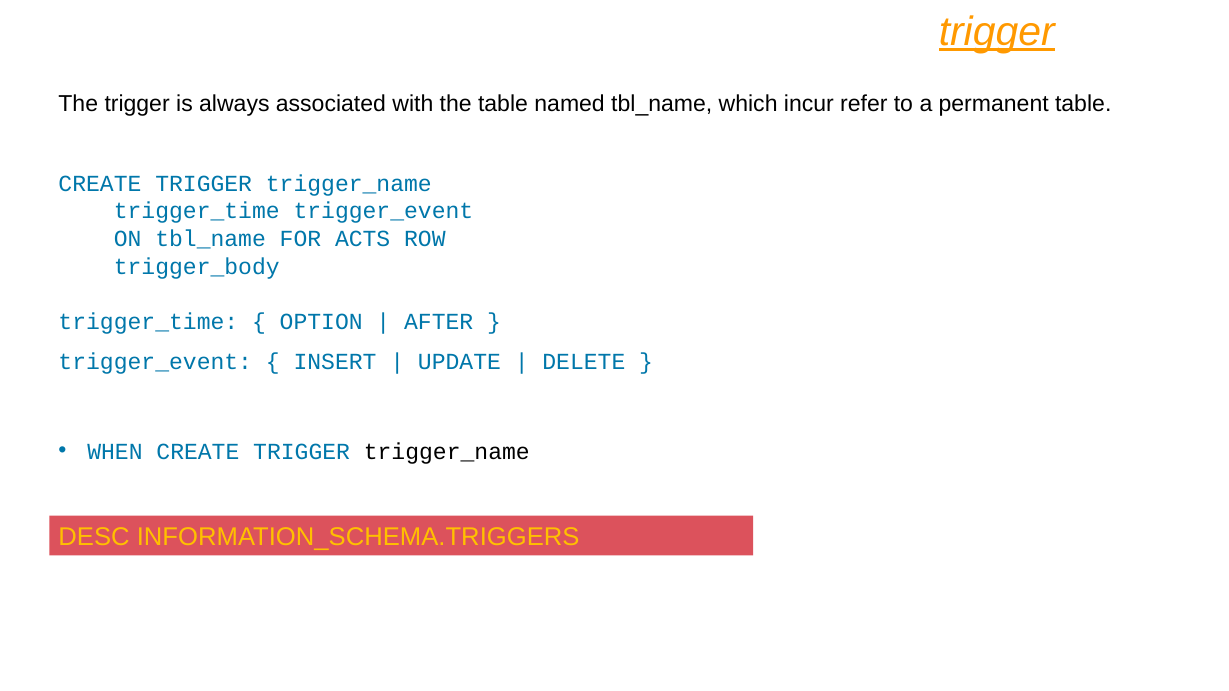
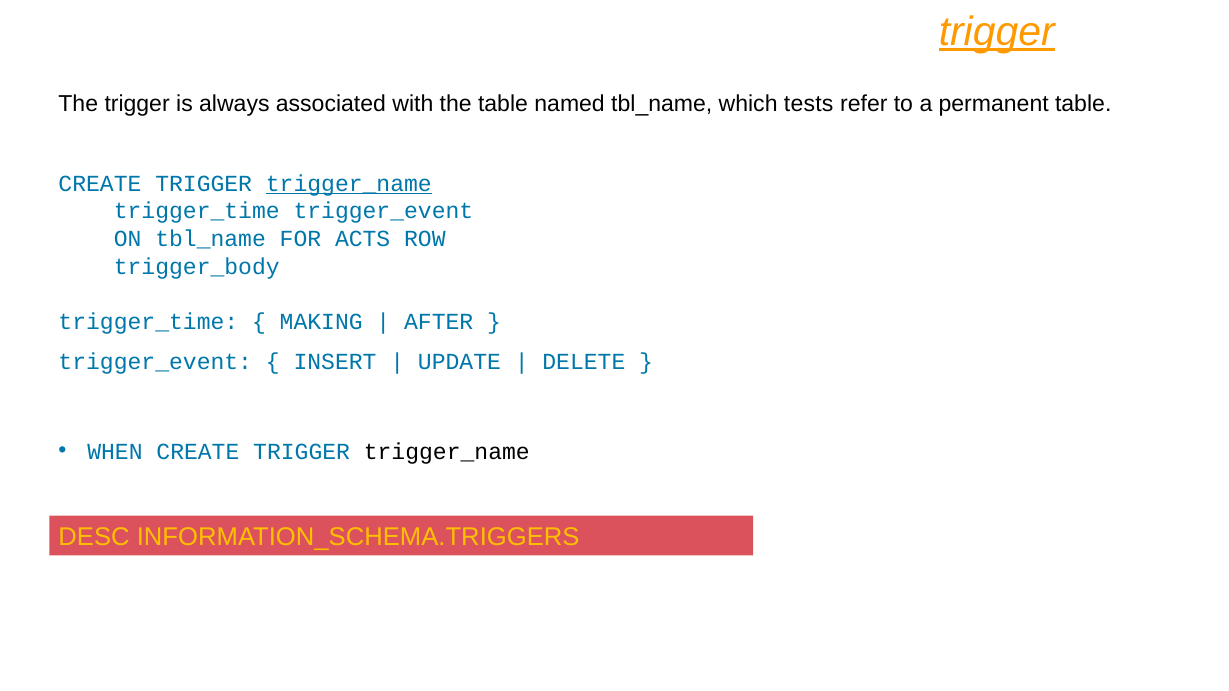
incur: incur -> tests (809, 104)
trigger_name underline: none -> present (349, 184)
OPTION: OPTION -> MAKING (321, 322)
